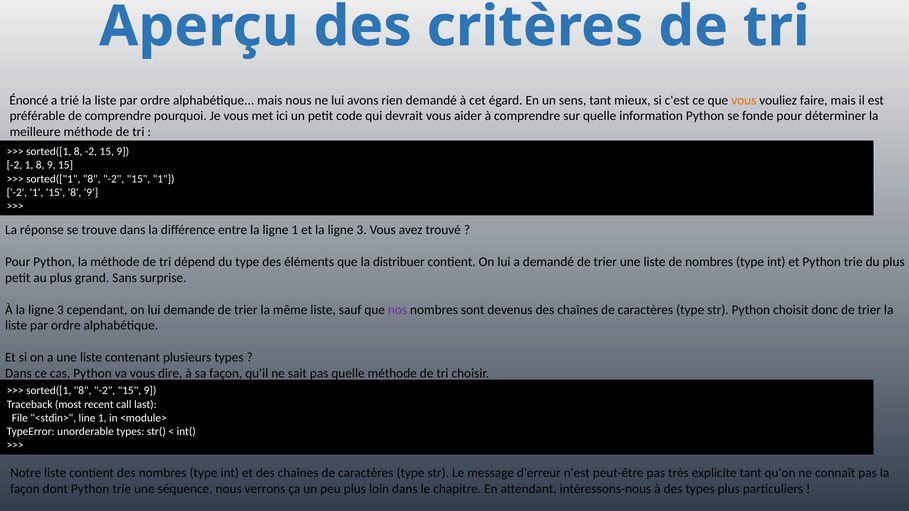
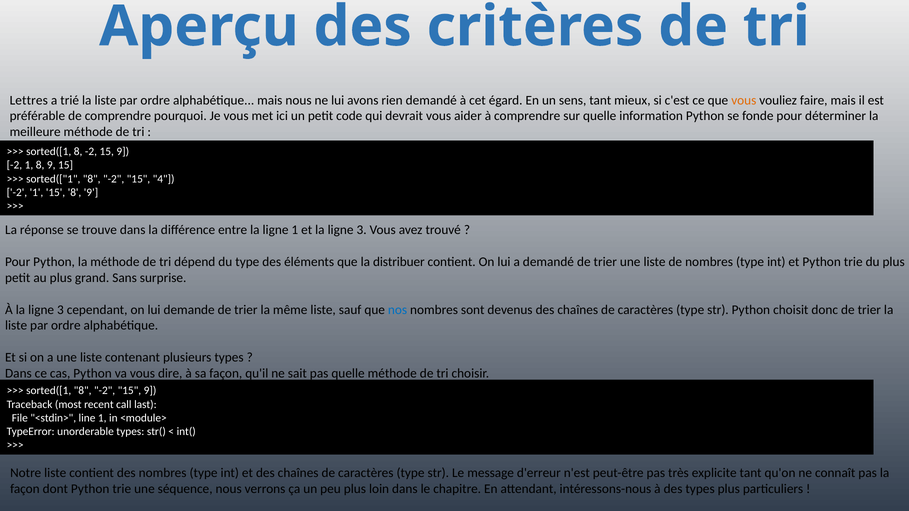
Énoncé: Énoncé -> Lettres (29, 100)
15 1: 1 -> 4 (164, 179)
nos colour: purple -> blue (398, 310)
